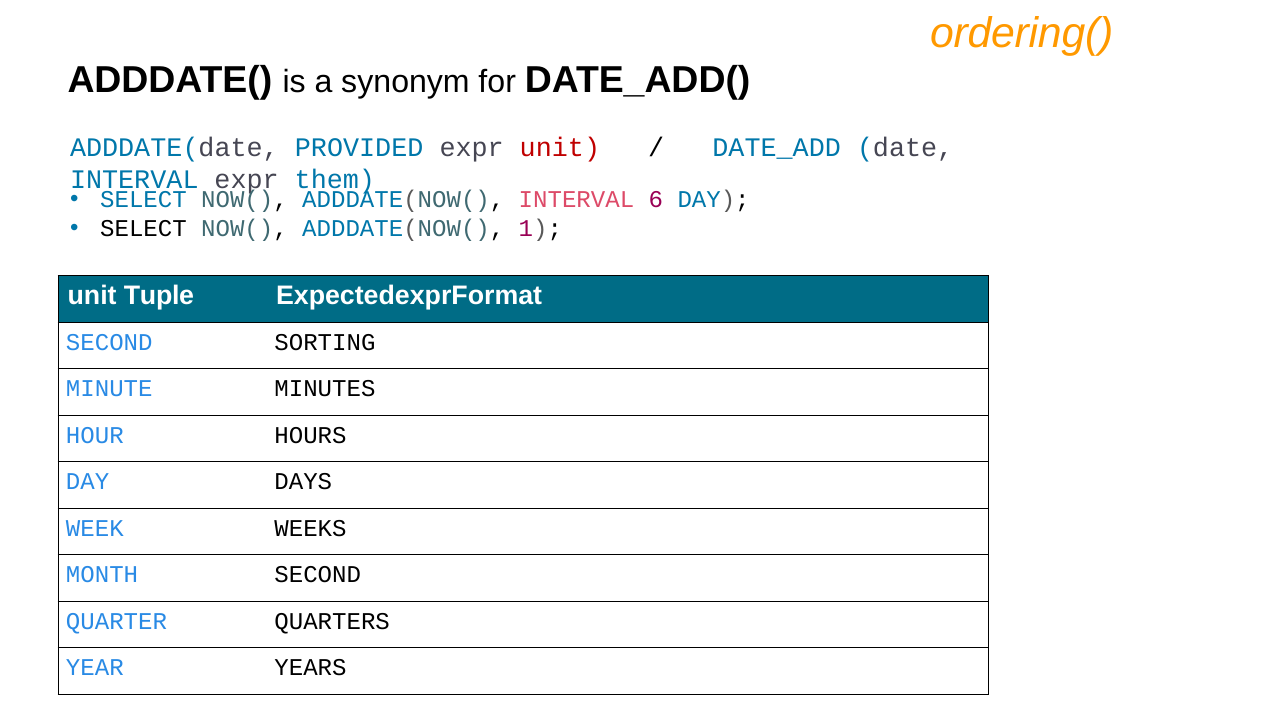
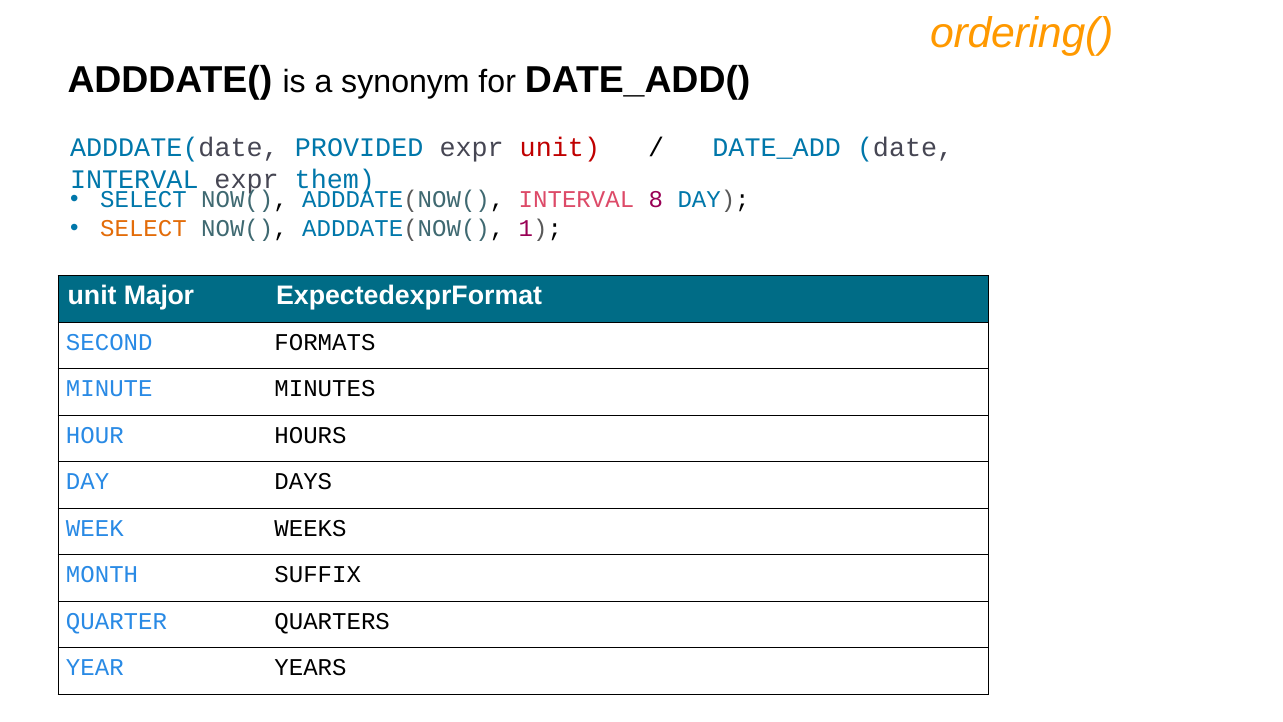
6: 6 -> 8 (656, 200)
SELECT colour: black -> orange (143, 229)
Tuple: Tuple -> Major (159, 296)
SORTING: SORTING -> FORMATS (325, 342)
MONTH SECOND: SECOND -> SUFFIX (318, 575)
